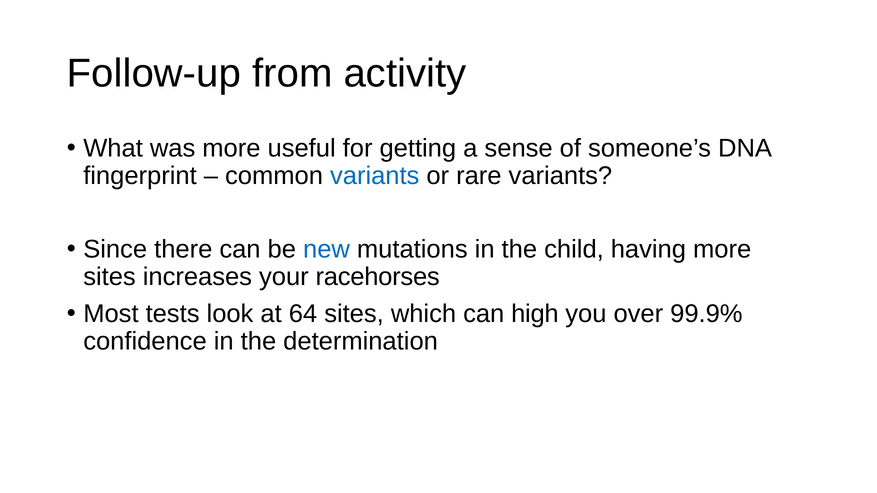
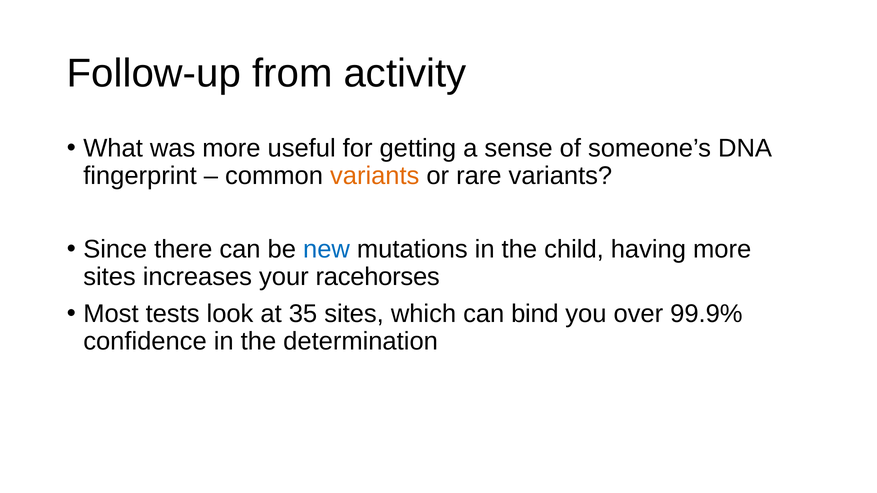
variants colour: blue -> orange (375, 176)
64: 64 -> 35 (303, 314)
high: high -> bind (535, 314)
